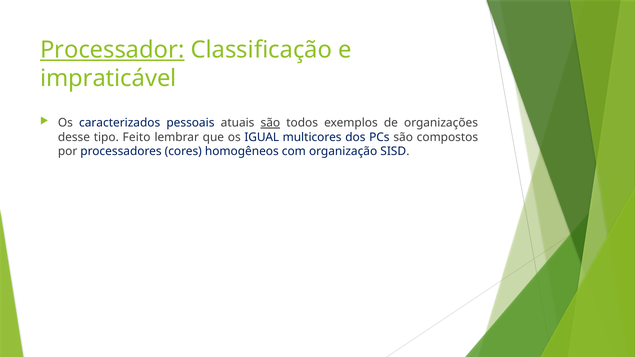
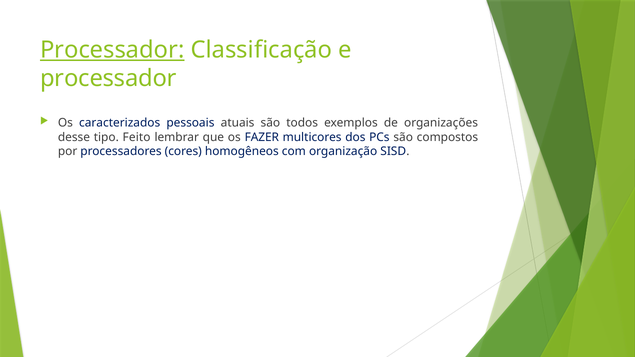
impraticável: impraticável -> processador (108, 79)
são underline: present -> none (270, 123)
IGUAL: IGUAL -> FAZER (262, 137)
